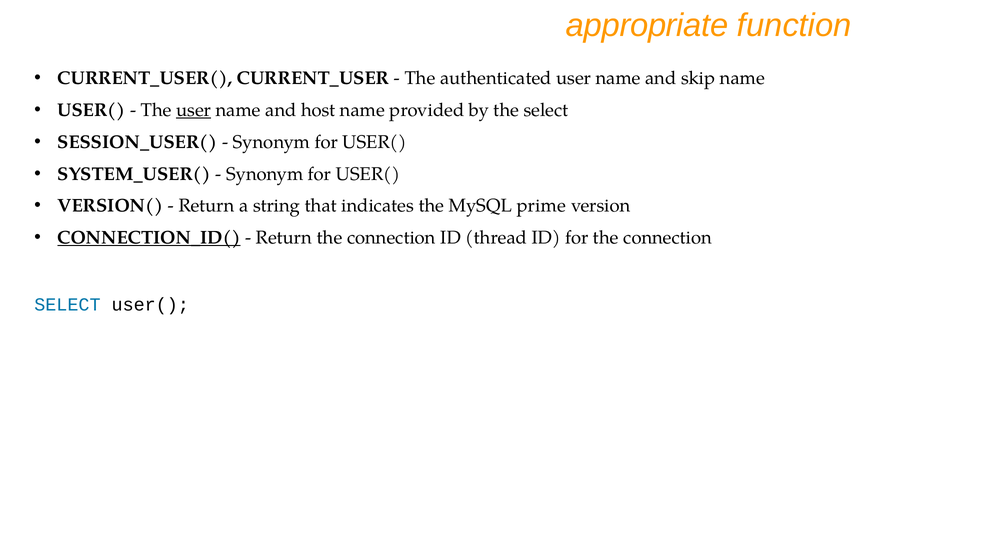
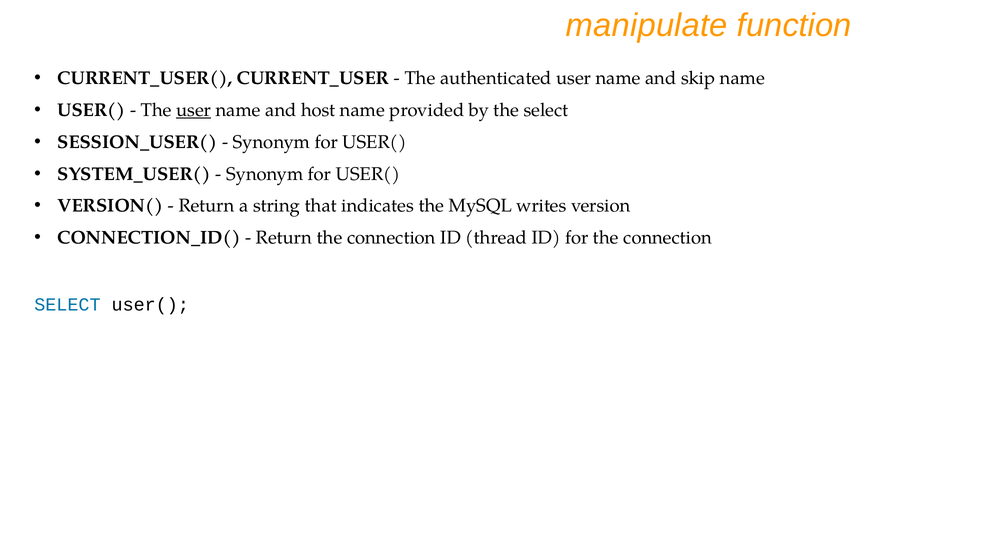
appropriate: appropriate -> manipulate (647, 26)
prime: prime -> writes (541, 206)
CONNECTION_ID( underline: present -> none (149, 238)
